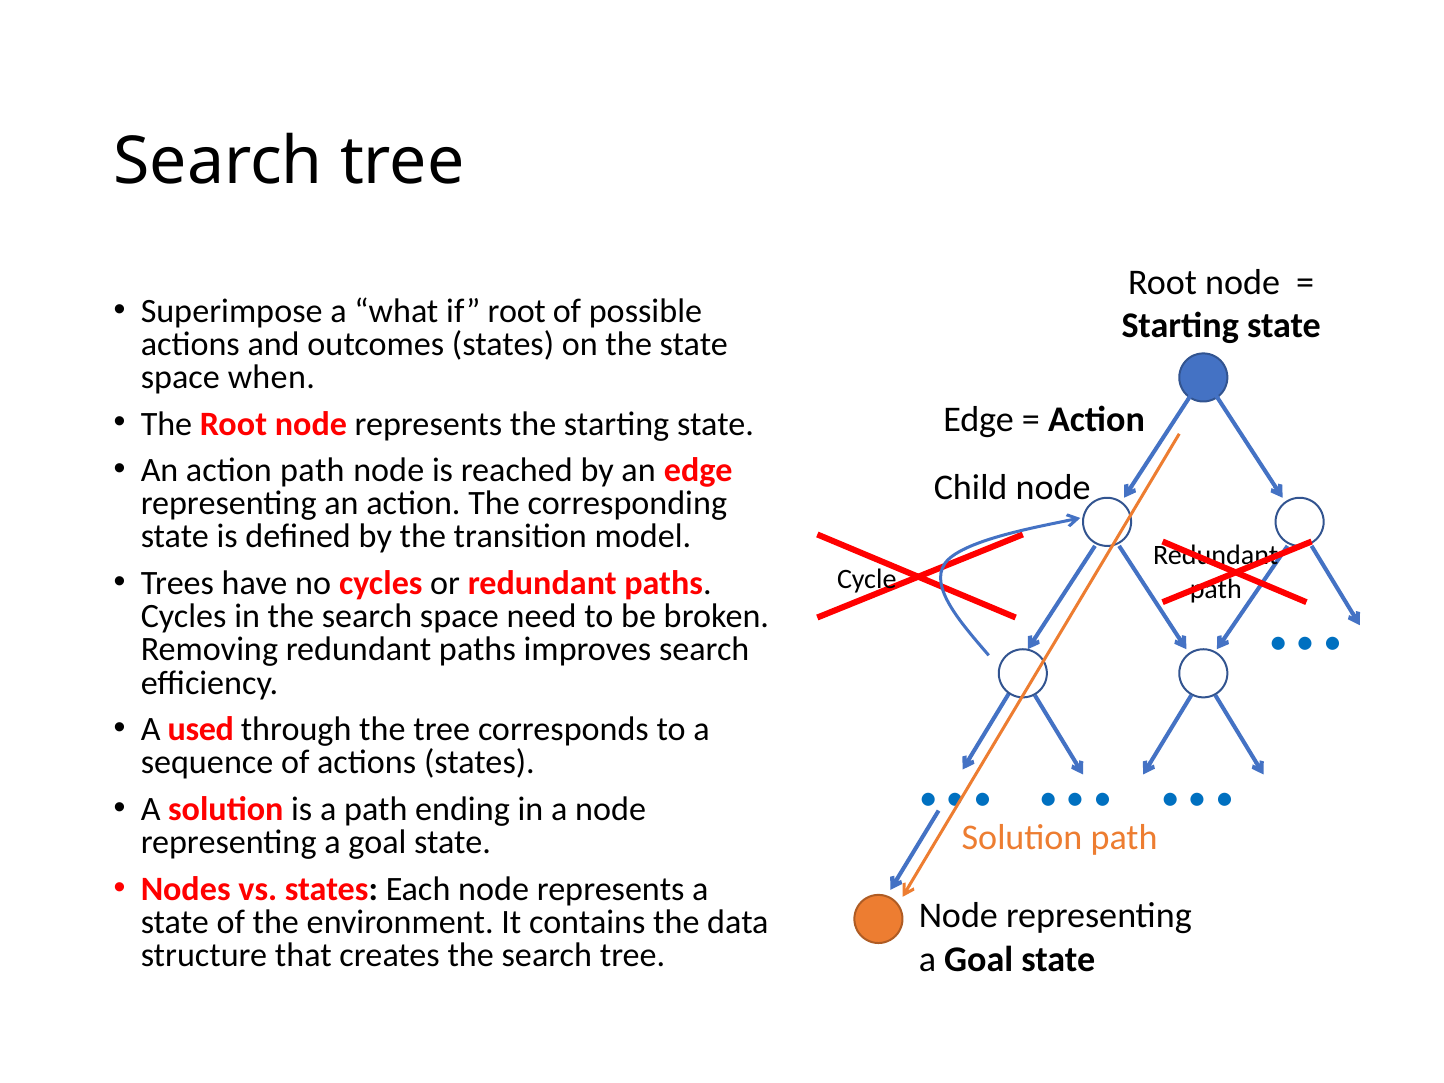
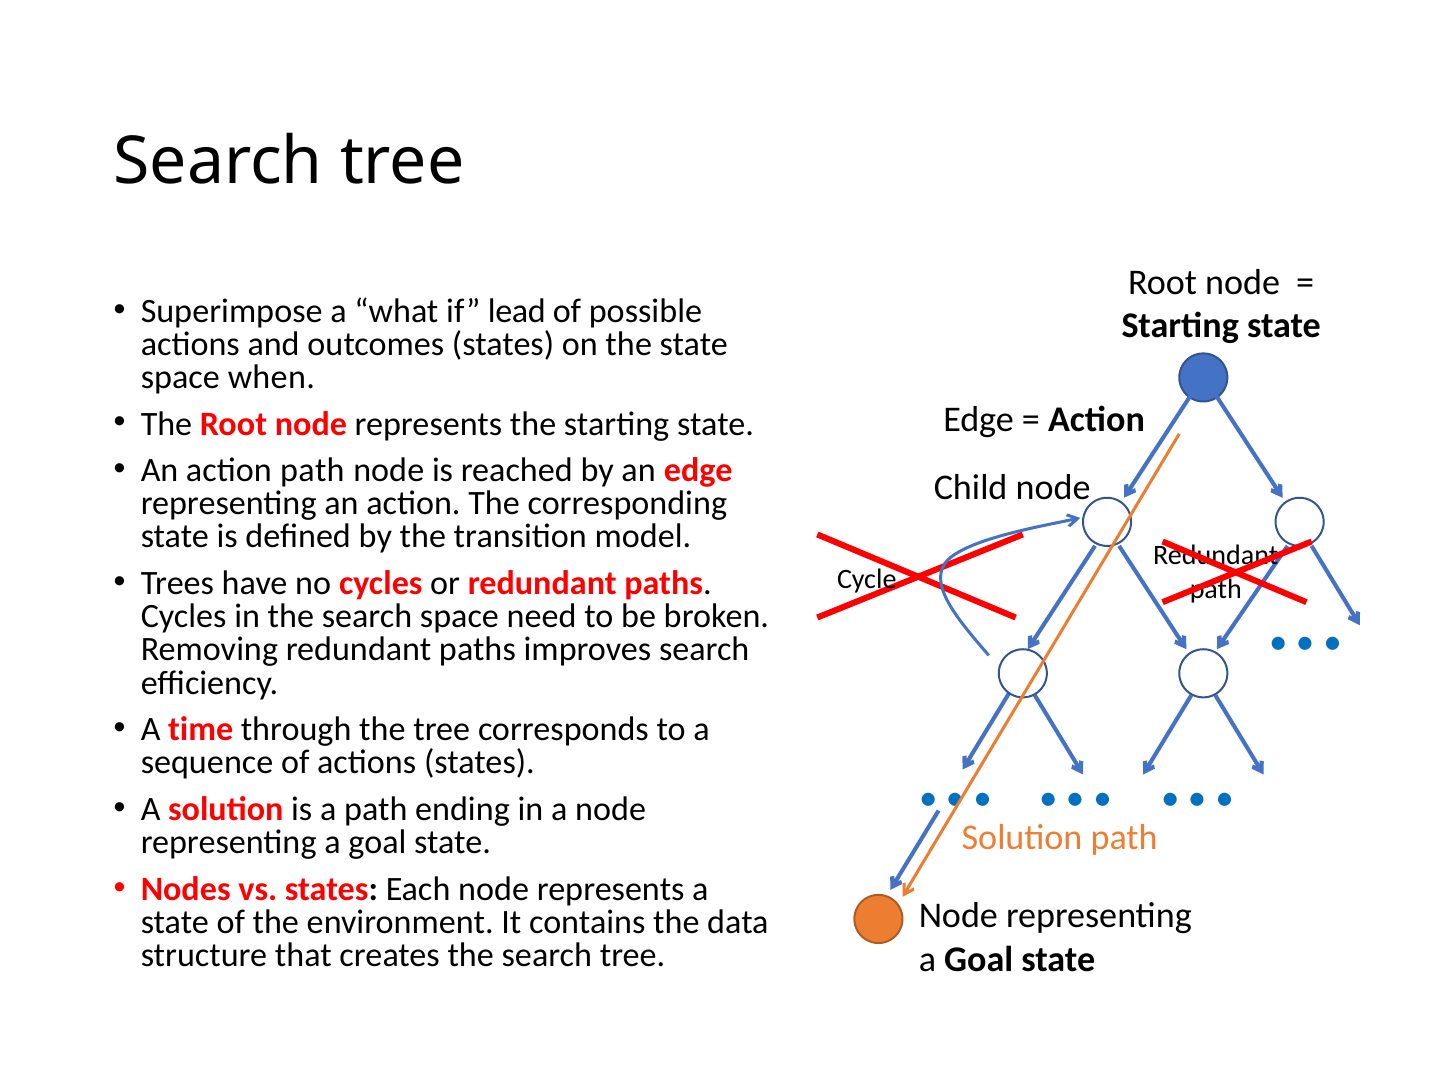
if root: root -> lead (517, 311)
used: used -> time (201, 730)
